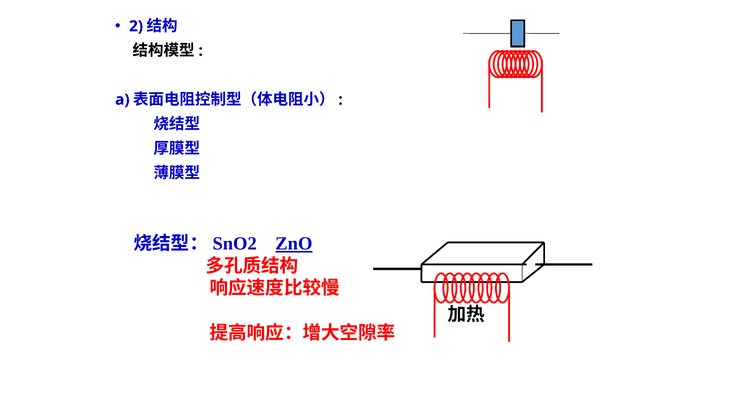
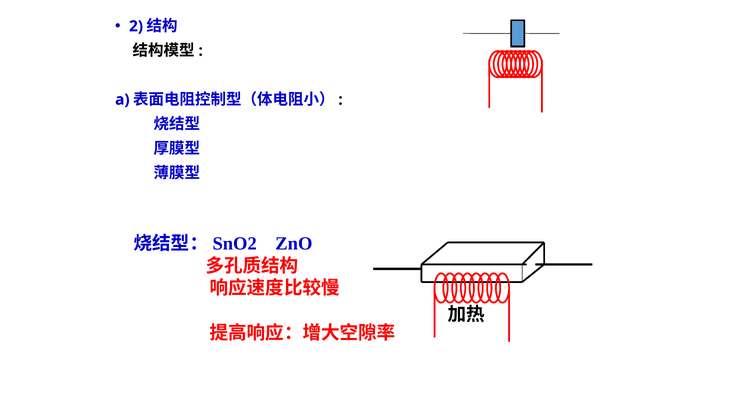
ZnO underline: present -> none (294, 243)
